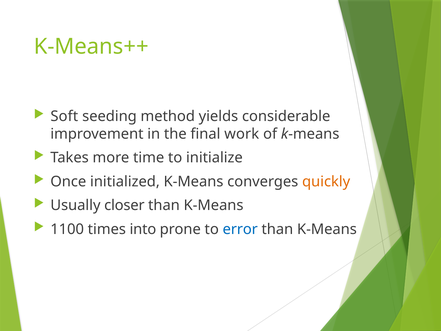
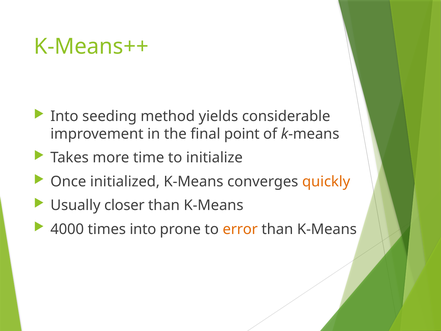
Soft: Soft -> Into (64, 116)
work: work -> point (242, 134)
1100: 1100 -> 4000 (67, 229)
error colour: blue -> orange (240, 229)
